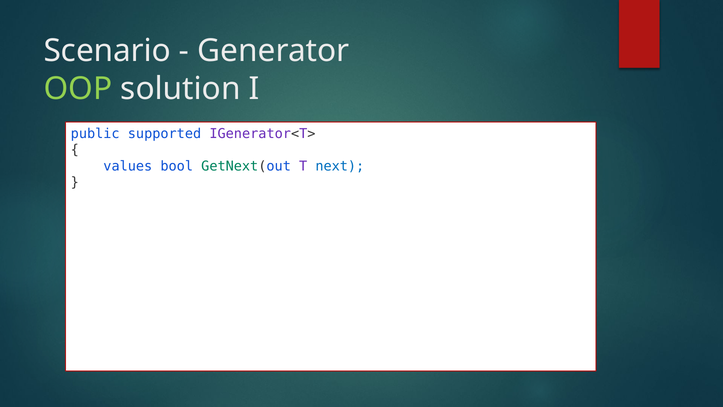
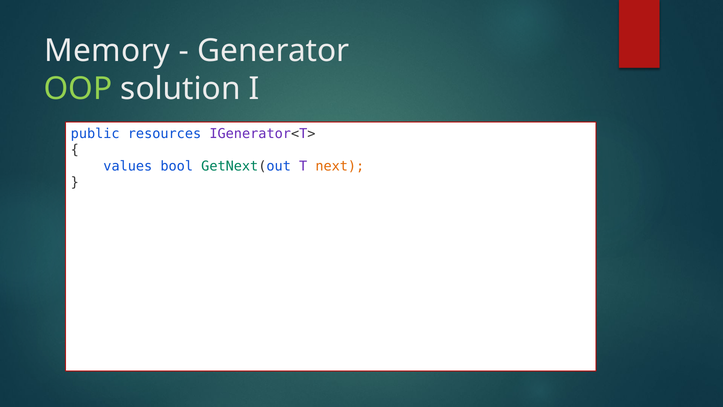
Scenario: Scenario -> Memory (107, 51)
supported: supported -> resources (165, 133)
next colour: blue -> orange (340, 166)
